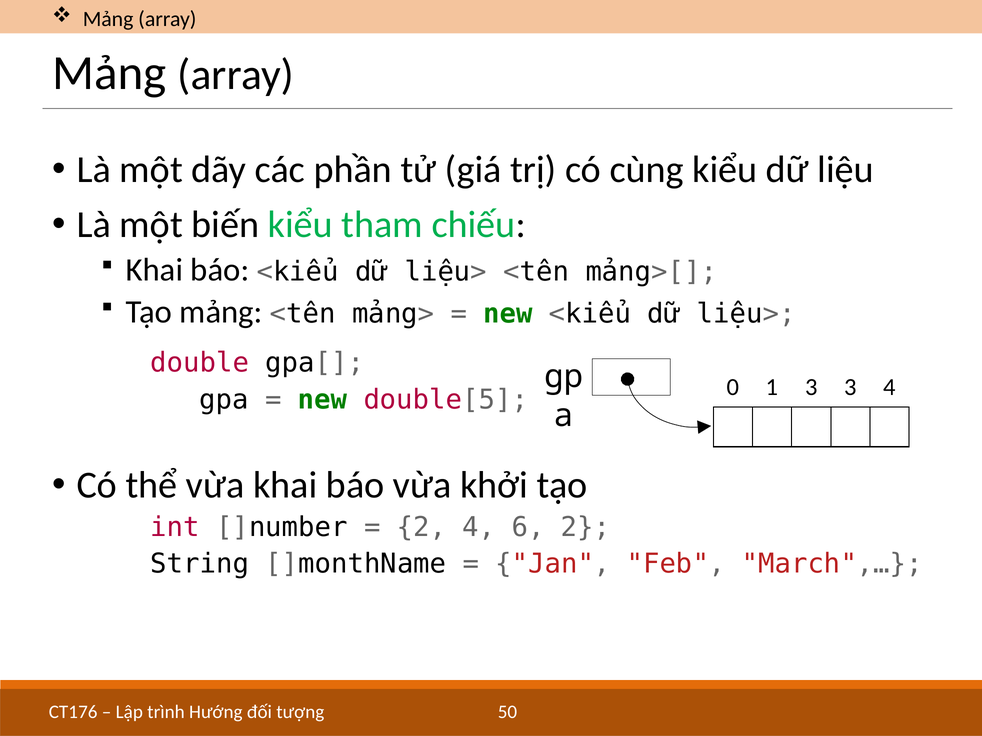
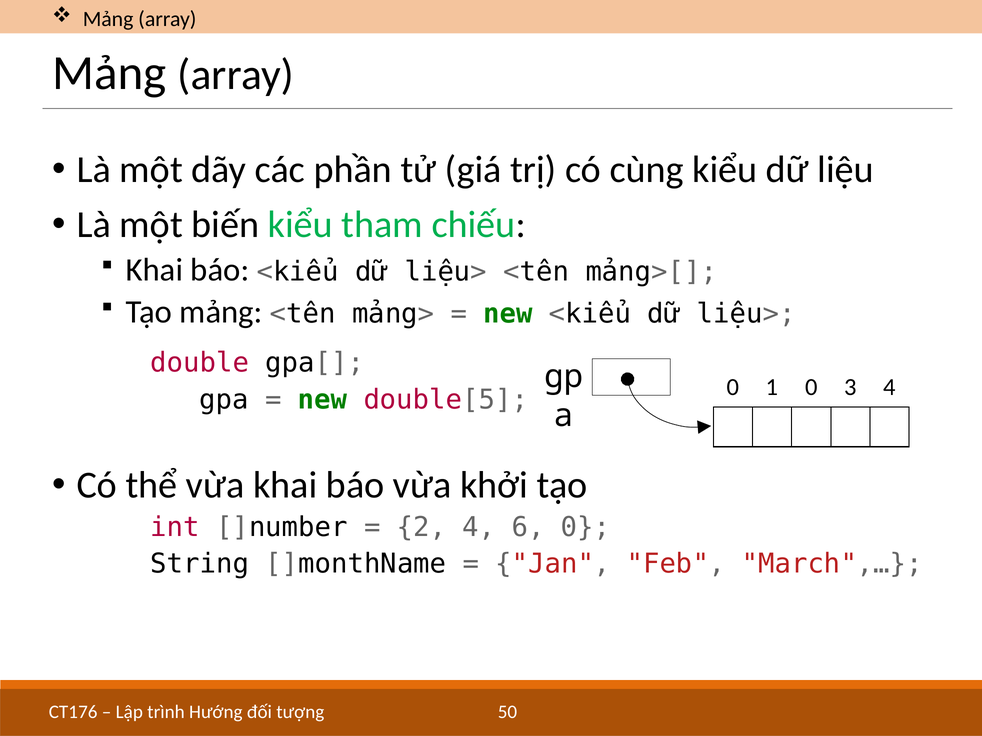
1 3: 3 -> 0 (811, 388)
6 2: 2 -> 0 (586, 528)
